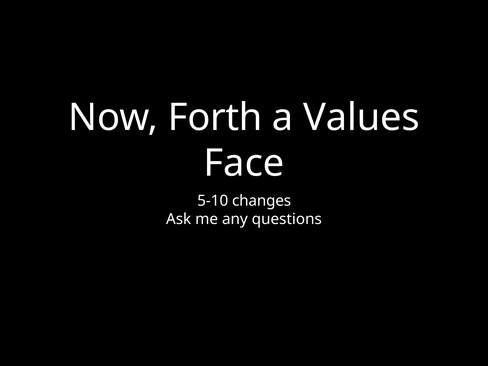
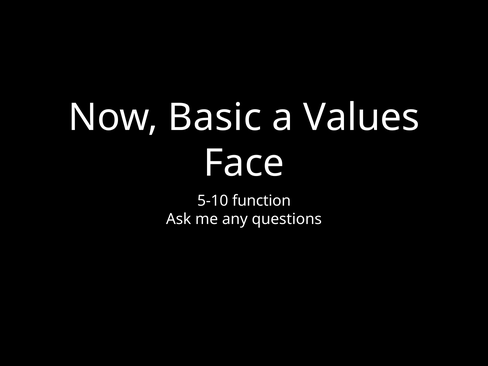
Forth: Forth -> Basic (215, 118)
changes: changes -> function (262, 201)
